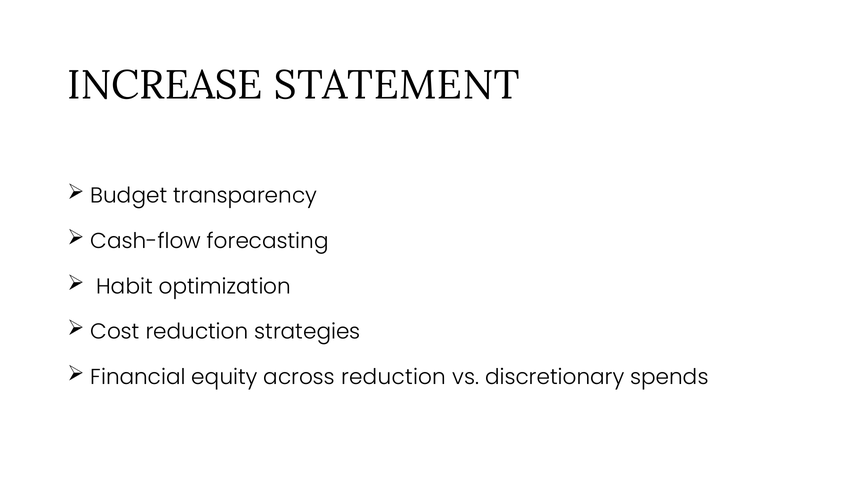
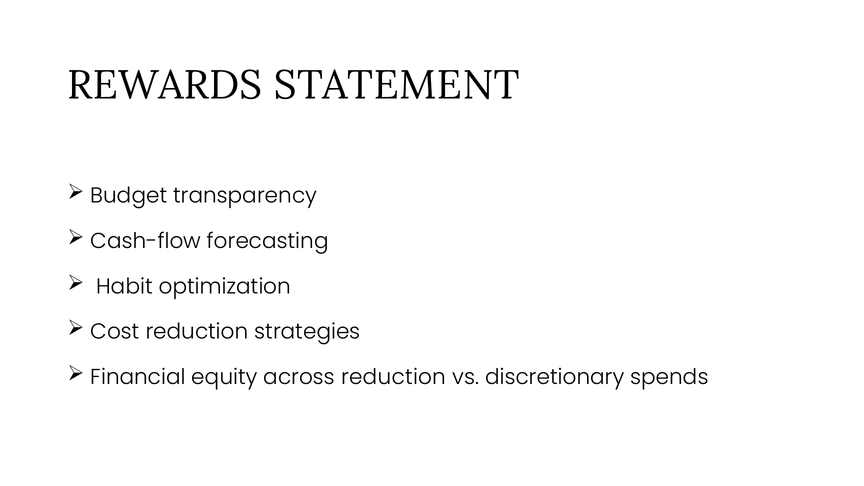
INCREASE: INCREASE -> REWARDS (165, 85)
